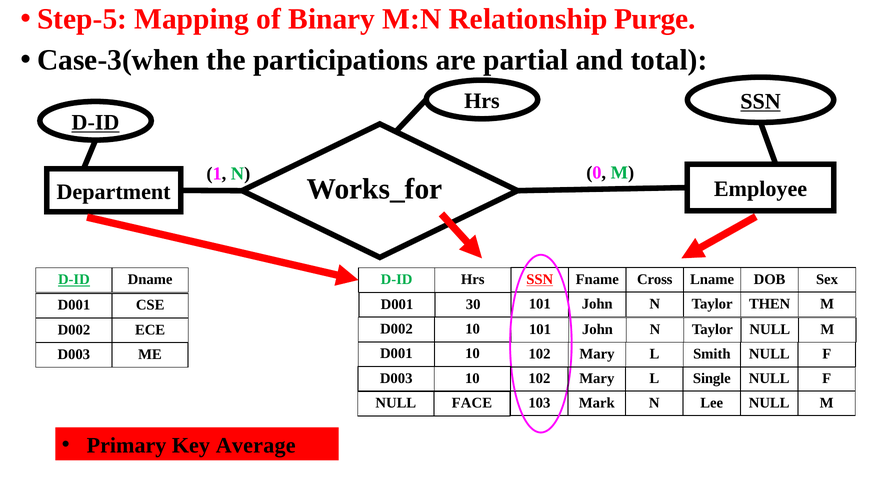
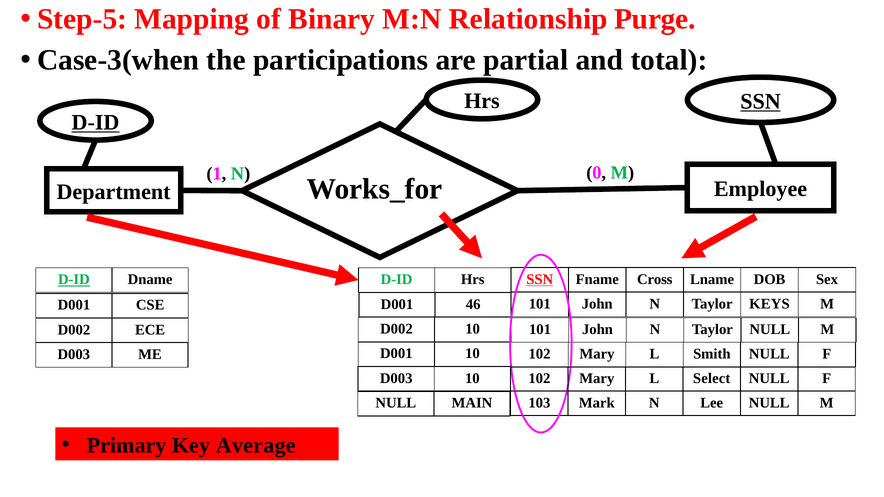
THEN: THEN -> KEYS (769, 304)
30: 30 -> 46 (473, 304)
Single: Single -> Select (712, 379)
FACE: FACE -> MAIN (472, 403)
